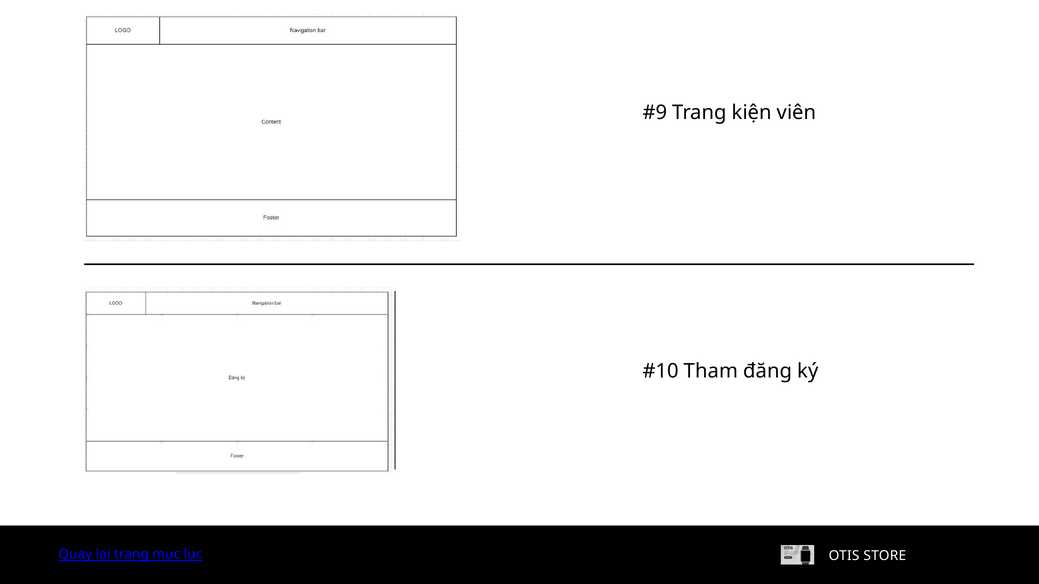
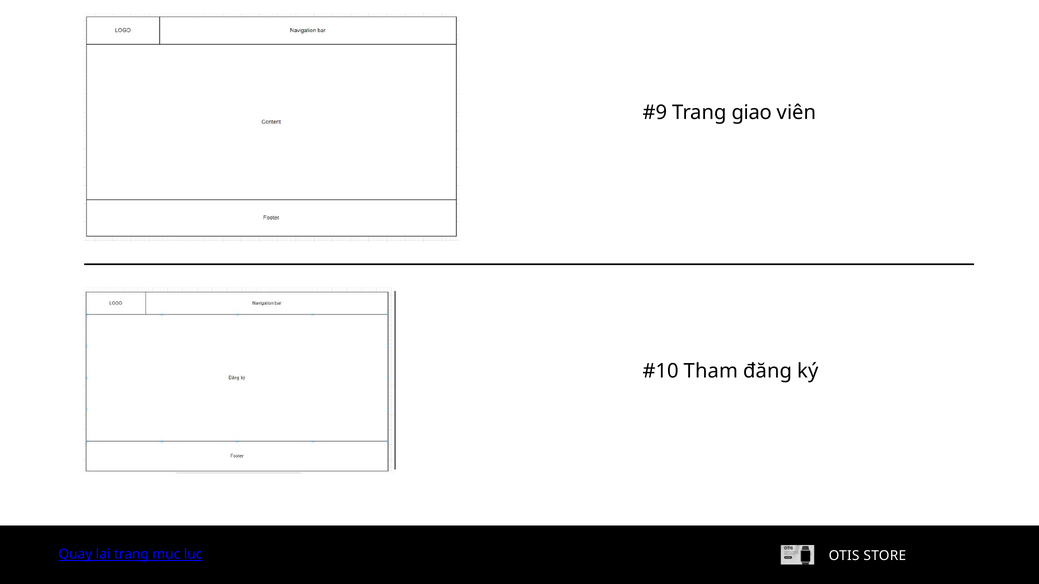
kiện: kiện -> giao (752, 113)
